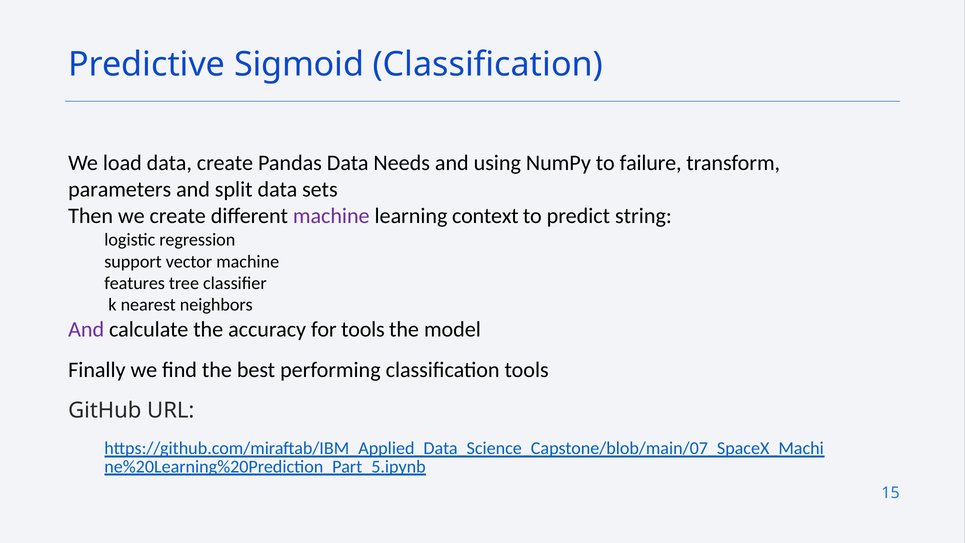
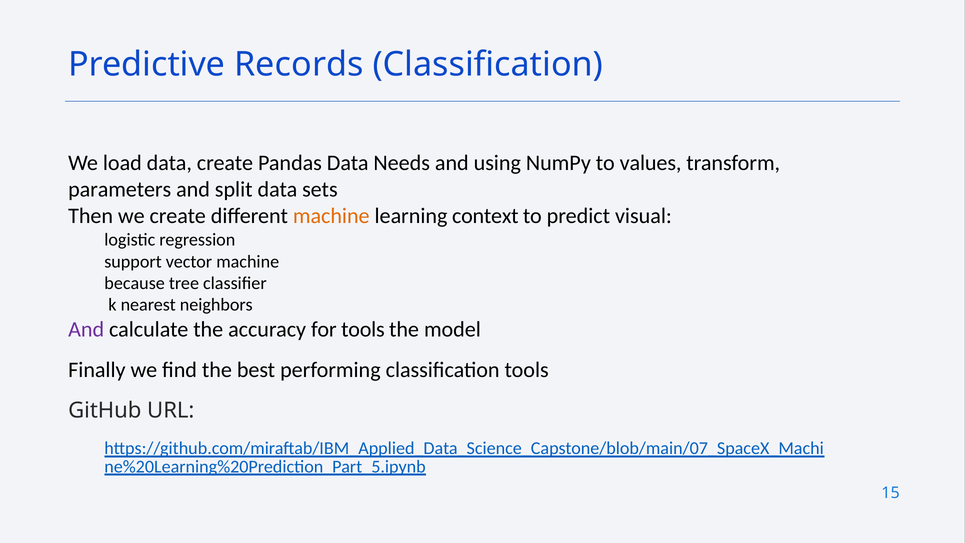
Sigmoid: Sigmoid -> Records (299, 64)
failure: failure -> values (651, 163)
machine colour: purple -> orange (331, 216)
string: string -> visual (643, 216)
features: features -> because (135, 283)
